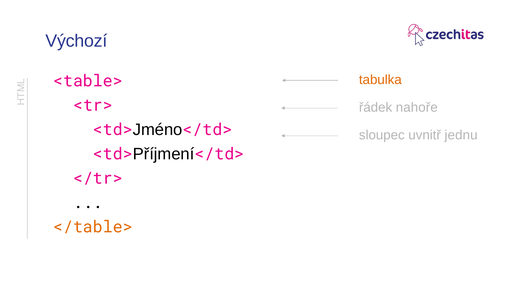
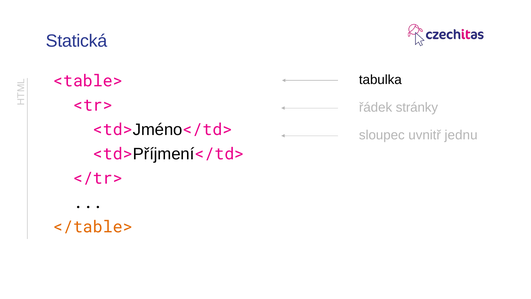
Výchozí: Výchozí -> Statická (77, 41)
tabulka colour: orange -> black (380, 80)
nahoře: nahoře -> stránky (417, 107)
